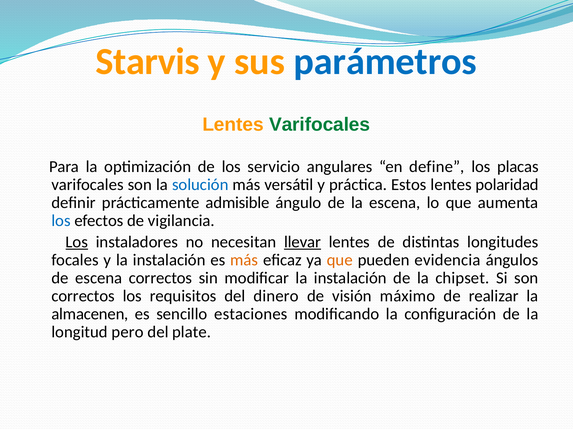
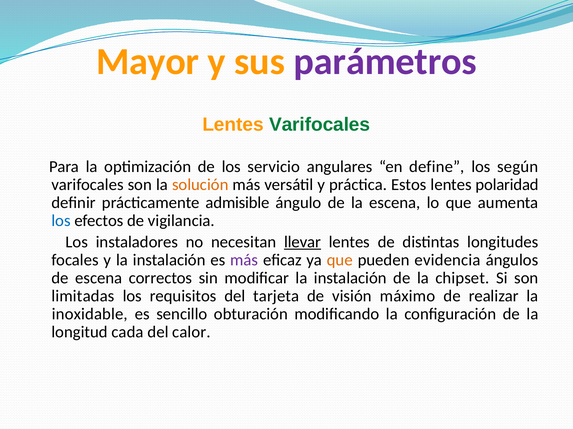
Starvis: Starvis -> Mayor (148, 62)
parámetros colour: blue -> purple (385, 62)
placas: placas -> según (518, 167)
solución colour: blue -> orange (200, 185)
Los underline: present -> none (77, 242)
más colour: orange -> purple (244, 260)
correctos: correctos -> limitadas (83, 297)
dinero: dinero -> tarjeta (276, 297)
almacenen: almacenen -> inoxidable (90, 315)
estaciones: estaciones -> obturación (251, 315)
pero: pero -> cada (128, 333)
plate: plate -> calor (192, 333)
